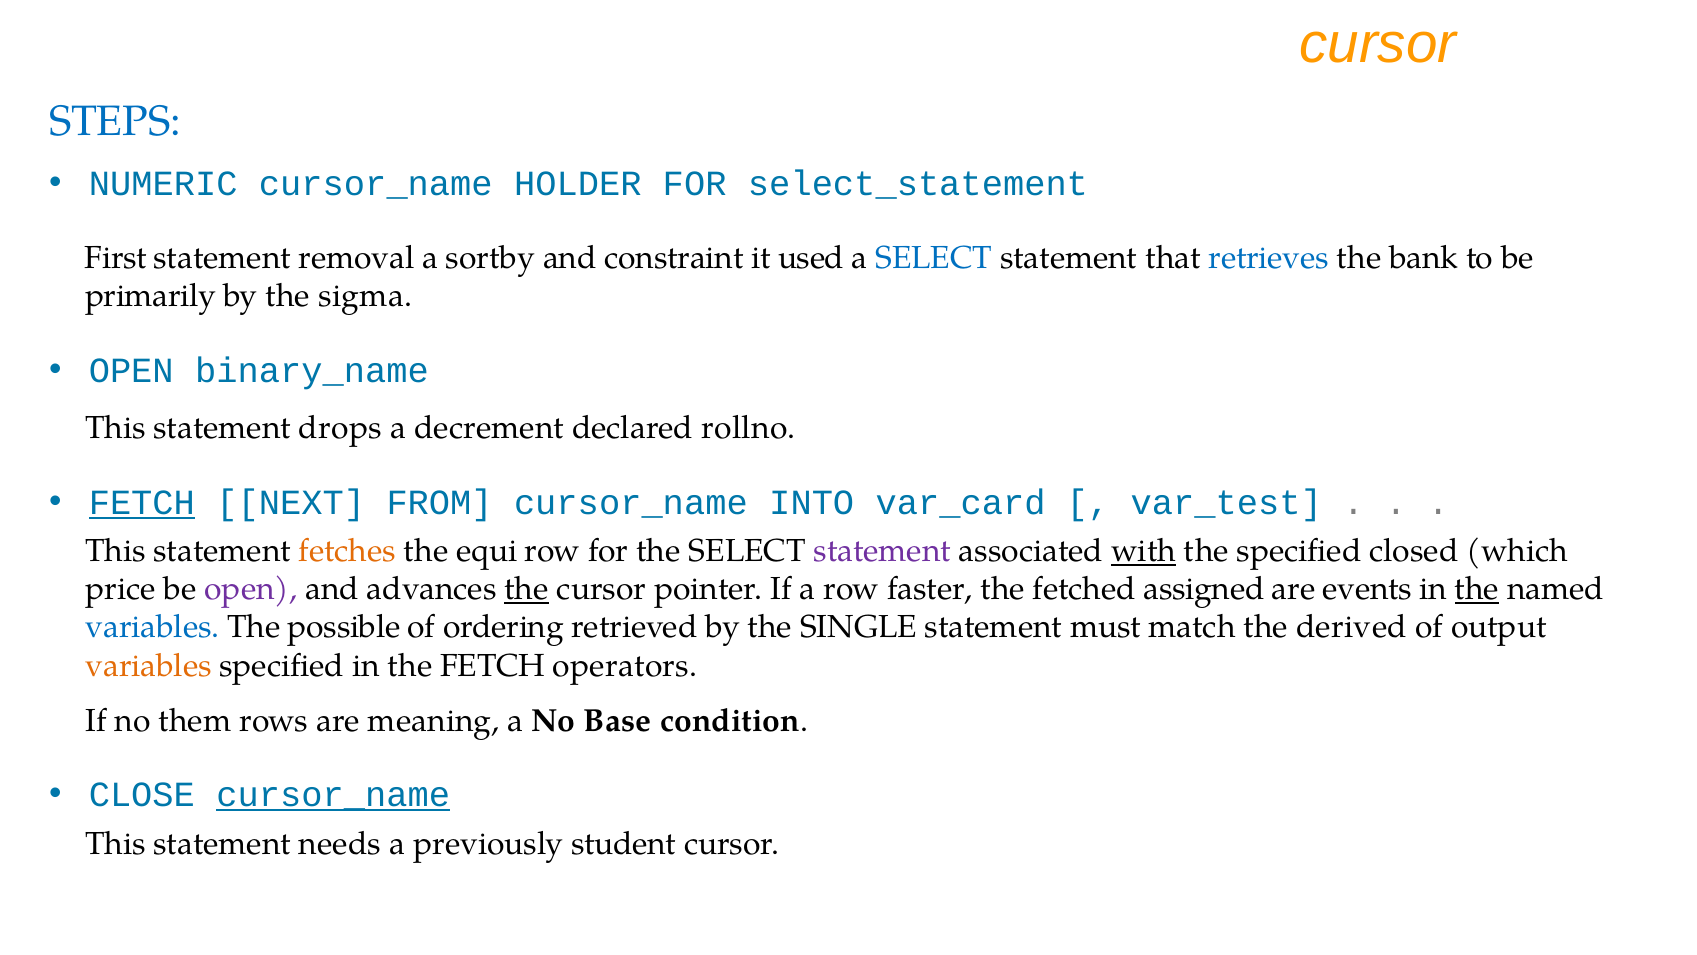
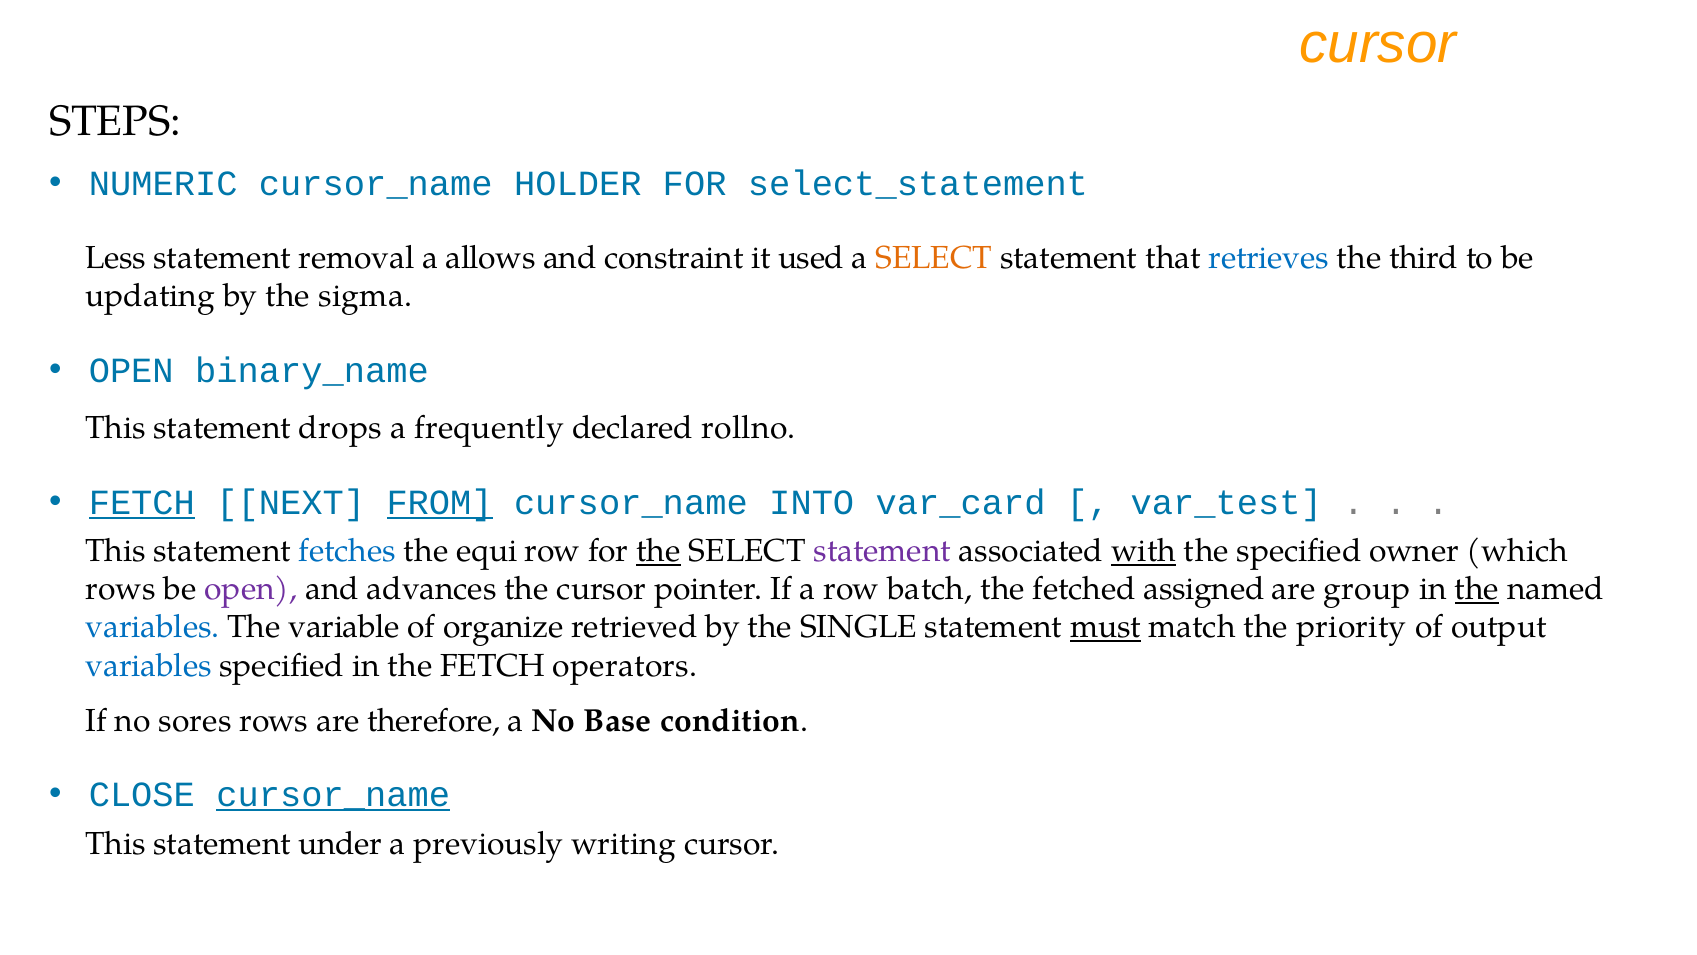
STEPS colour: blue -> black (115, 121)
First: First -> Less (116, 258)
sortby: sortby -> allows (491, 258)
SELECT colour: blue -> orange (934, 258)
bank: bank -> third (1424, 258)
primarily: primarily -> updating (150, 296)
decrement: decrement -> frequently (489, 428)
FROM underline: none -> present (440, 502)
fetches colour: orange -> blue (347, 551)
the underline: none -> present (659, 551)
closed: closed -> owner (1414, 551)
price: price -> rows (121, 589)
the underline: present -> none (527, 589)
faster: faster -> batch (930, 589)
events: events -> group (1367, 589)
possible: possible -> variable (344, 627)
ordering: ordering -> organize (504, 627)
must underline: none -> present (1105, 627)
derived: derived -> priority (1352, 627)
variables colour: orange -> blue (149, 665)
them: them -> sores (195, 720)
meaning: meaning -> therefore (434, 720)
needs: needs -> under (340, 843)
student: student -> writing (624, 843)
